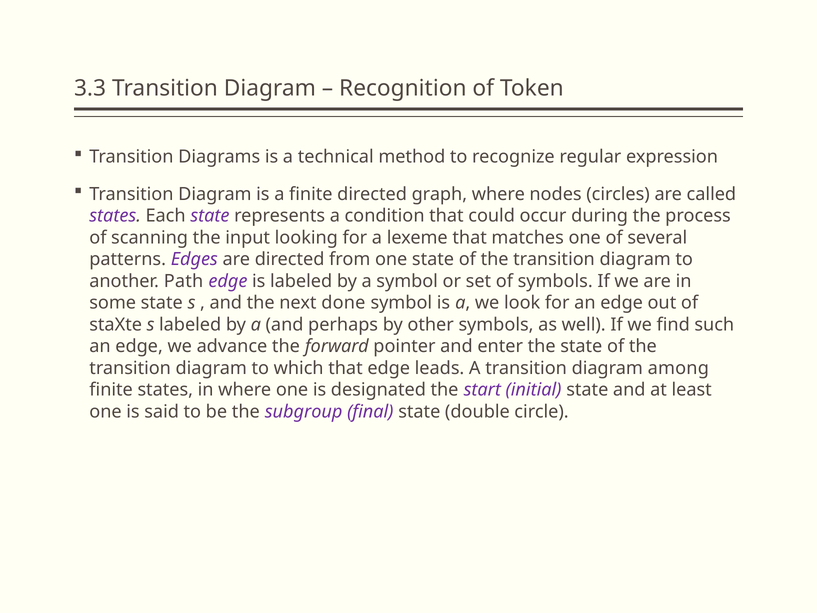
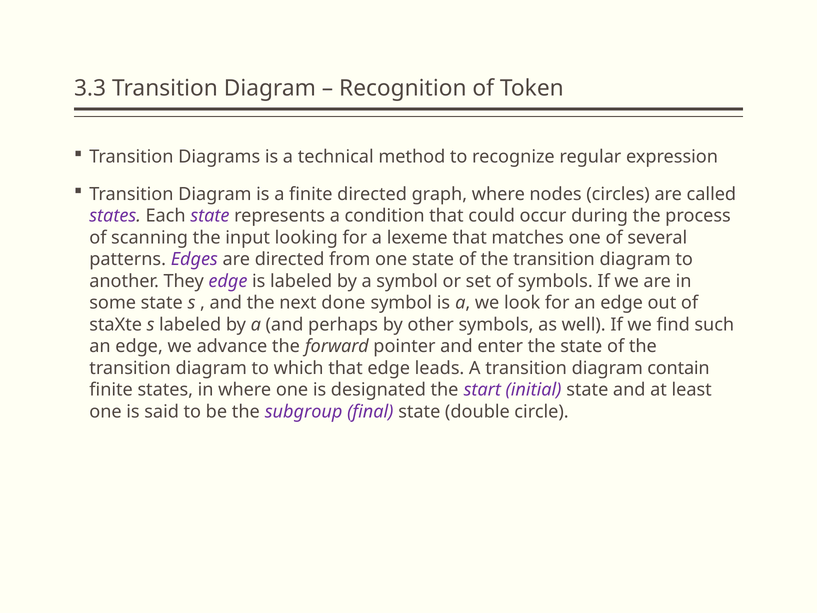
Path: Path -> They (184, 281)
among: among -> contain (678, 368)
